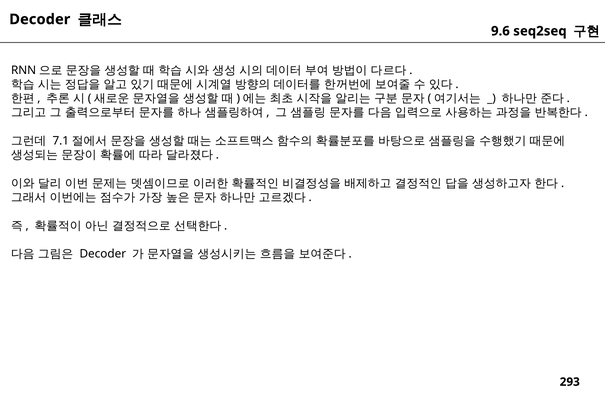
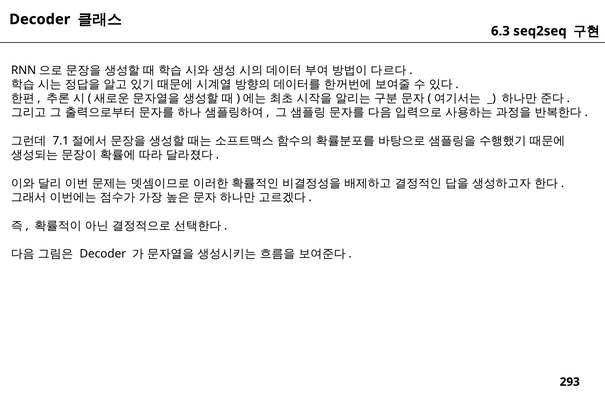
9.6: 9.6 -> 6.3 (500, 31)
